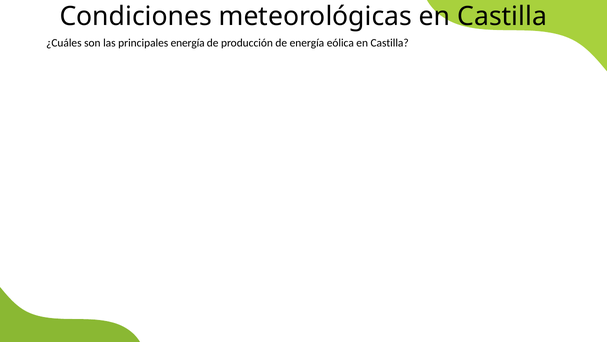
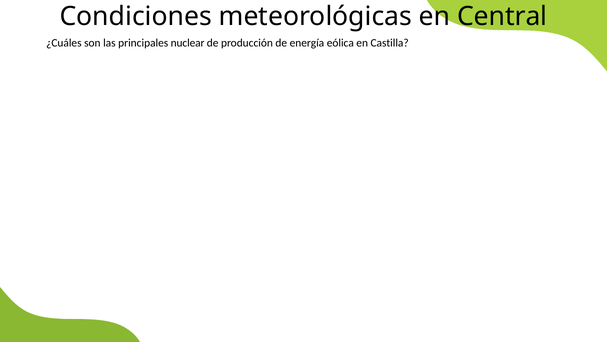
meteorológicas en Castilla: Castilla -> Central (502, 16)
principales energía: energía -> nuclear (188, 43)
